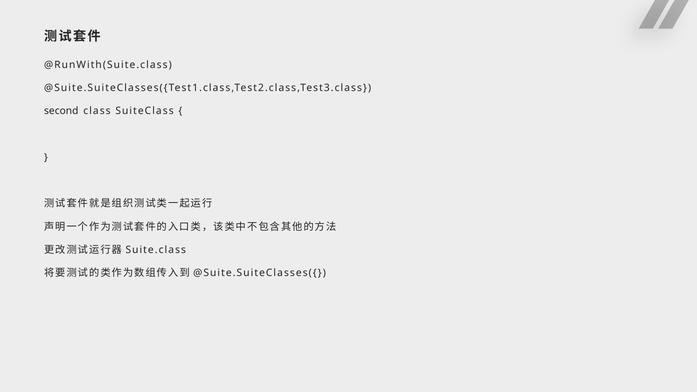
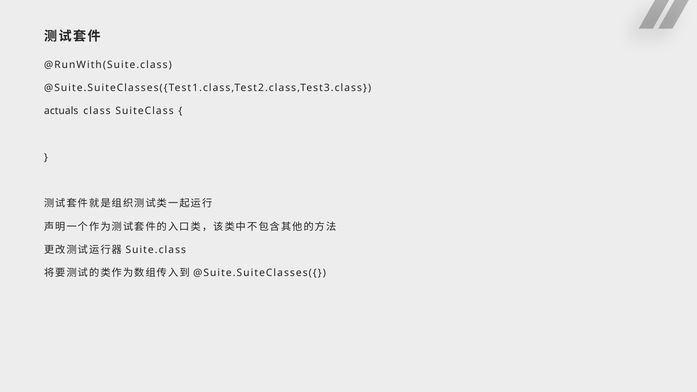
second: second -> actuals (61, 111)
